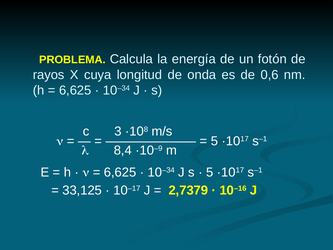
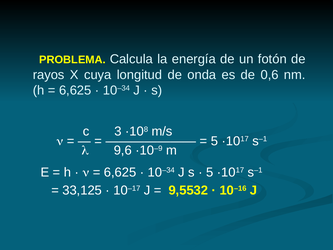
8,4: 8,4 -> 9,6 (123, 150)
2,7379: 2,7379 -> 9,5532 (188, 190)
